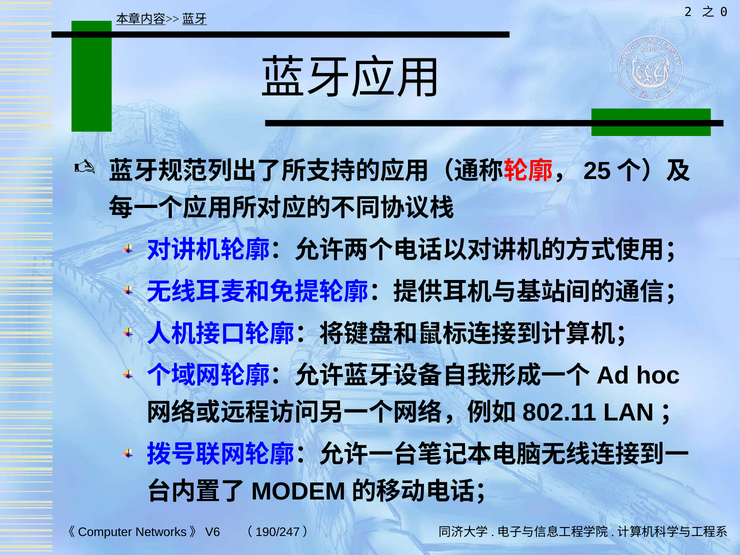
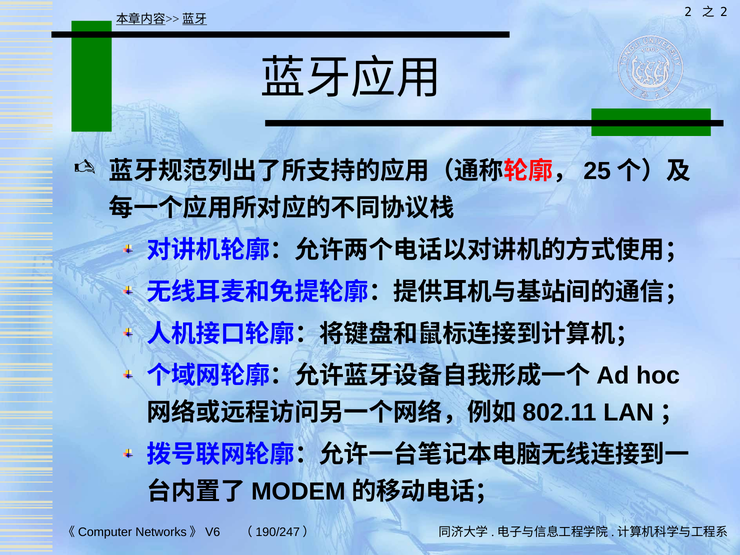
0: 0 -> 2 (724, 12)
